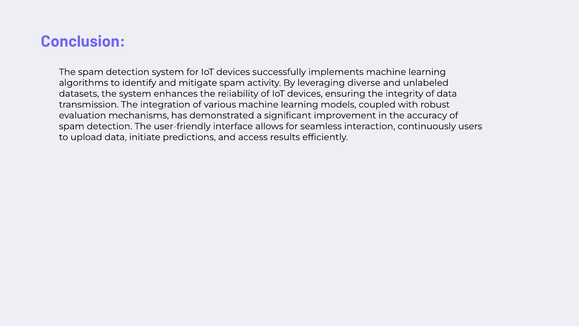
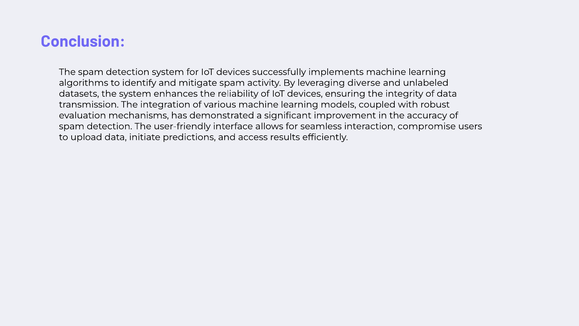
continuously: continuously -> compromise (427, 126)
